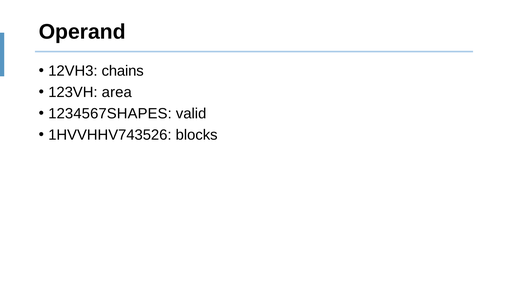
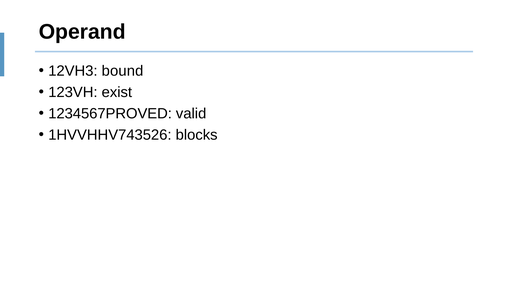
chains: chains -> bound (123, 71)
area: area -> exist (117, 92)
1234567SHAPES: 1234567SHAPES -> 1234567PROVED (110, 114)
